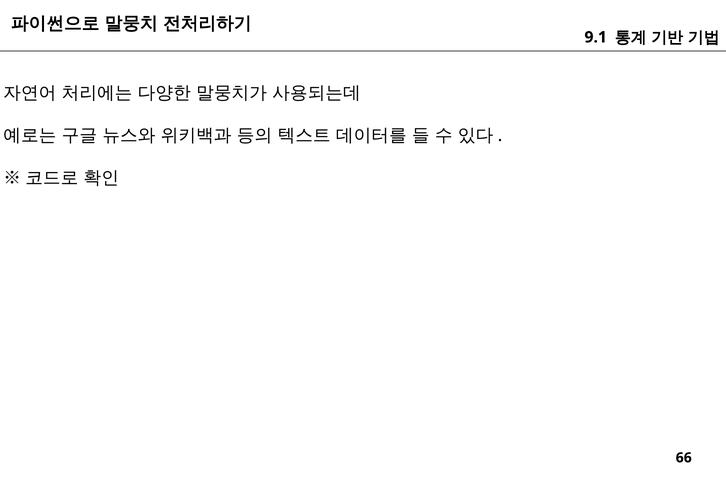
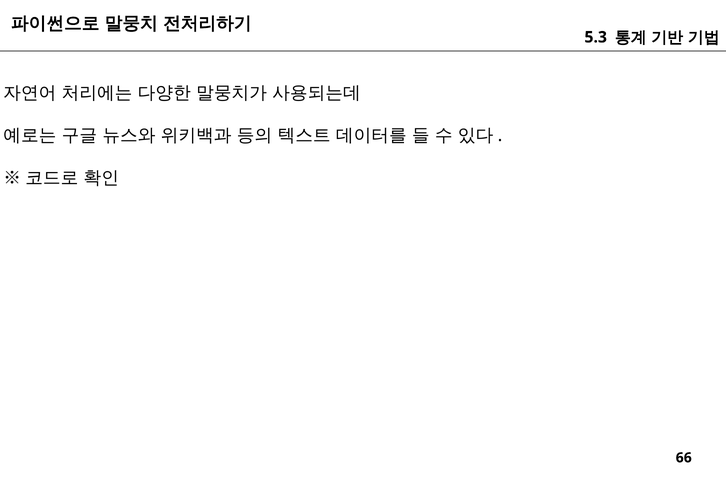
9.1: 9.1 -> 5.3 (596, 37)
